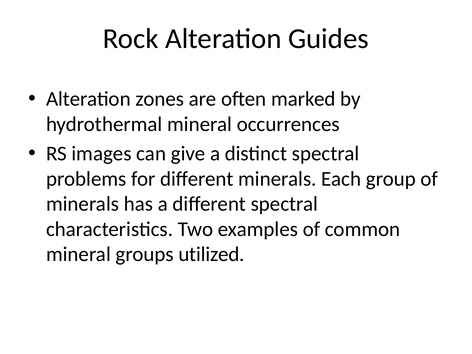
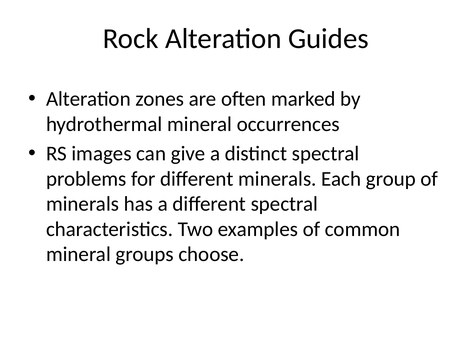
utilized: utilized -> choose (211, 254)
